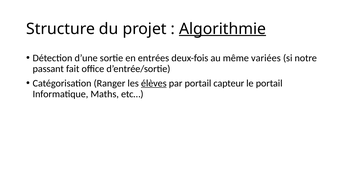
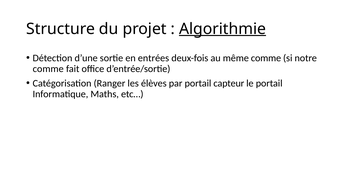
même variées: variées -> comme (266, 58)
passant: passant -> comme (48, 69)
élèves underline: present -> none (154, 83)
